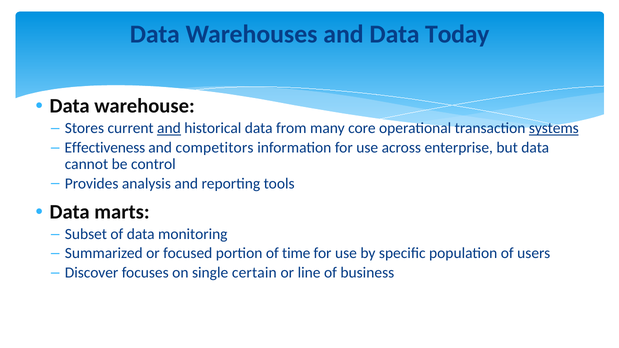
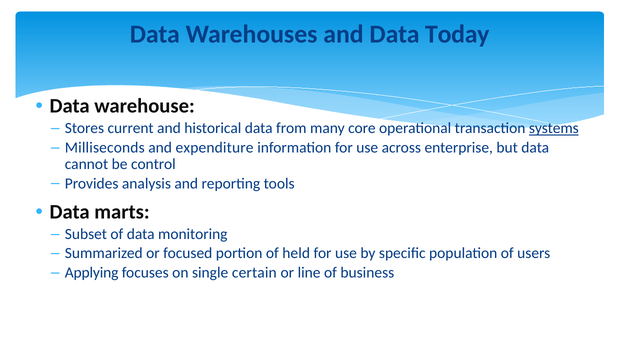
and underline: present -> none (169, 128)
Effectiveness: Effectiveness -> Milliseconds (105, 148)
competitors: competitors -> expenditure (215, 148)
time: time -> held (296, 253)
Discover: Discover -> Applying (92, 273)
